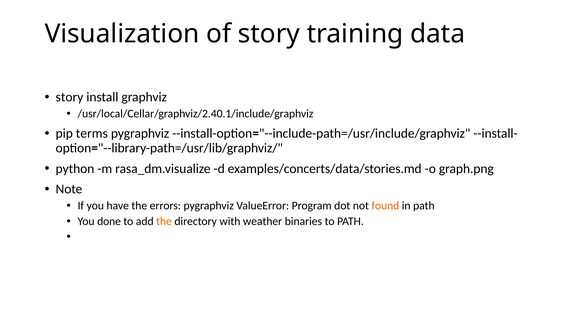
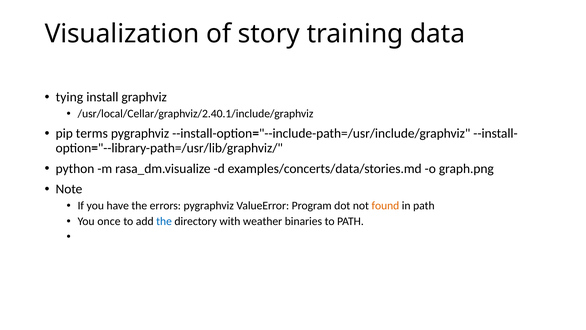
story: story -> tying (69, 97)
done: done -> once (109, 221)
the colour: orange -> blue (164, 221)
